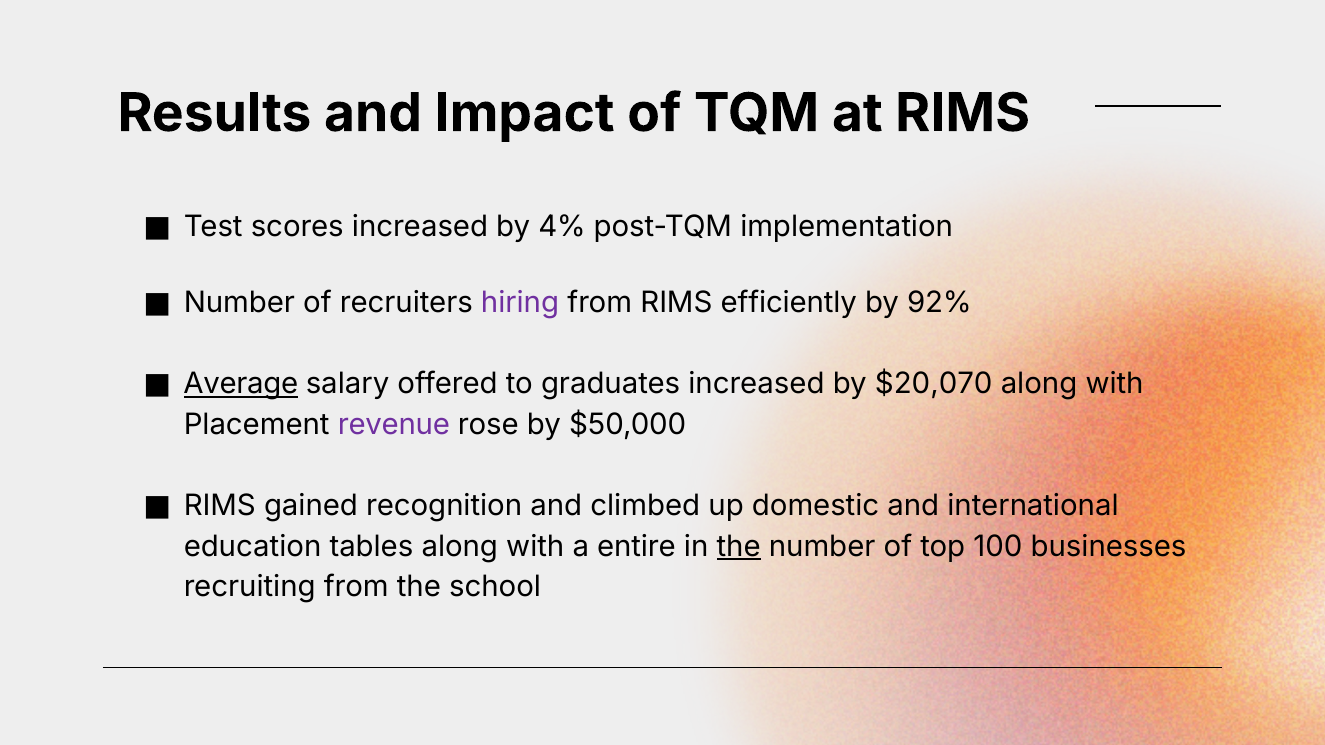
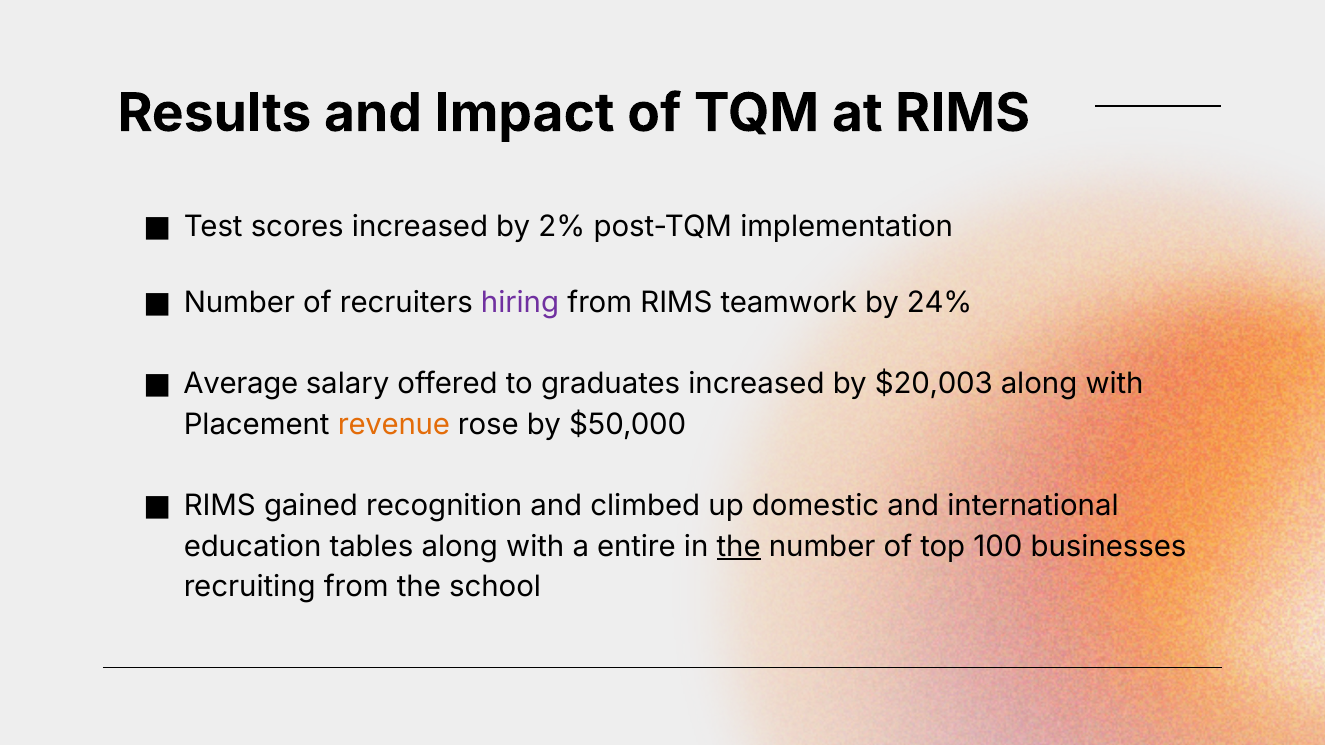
4%: 4% -> 2% (562, 227)
efficiently: efficiently -> teamwork (789, 303)
92%: 92% -> 24% (940, 303)
Average underline: present -> none (241, 384)
$20,070: $20,070 -> $20,003 (934, 384)
revenue colour: purple -> orange (394, 425)
